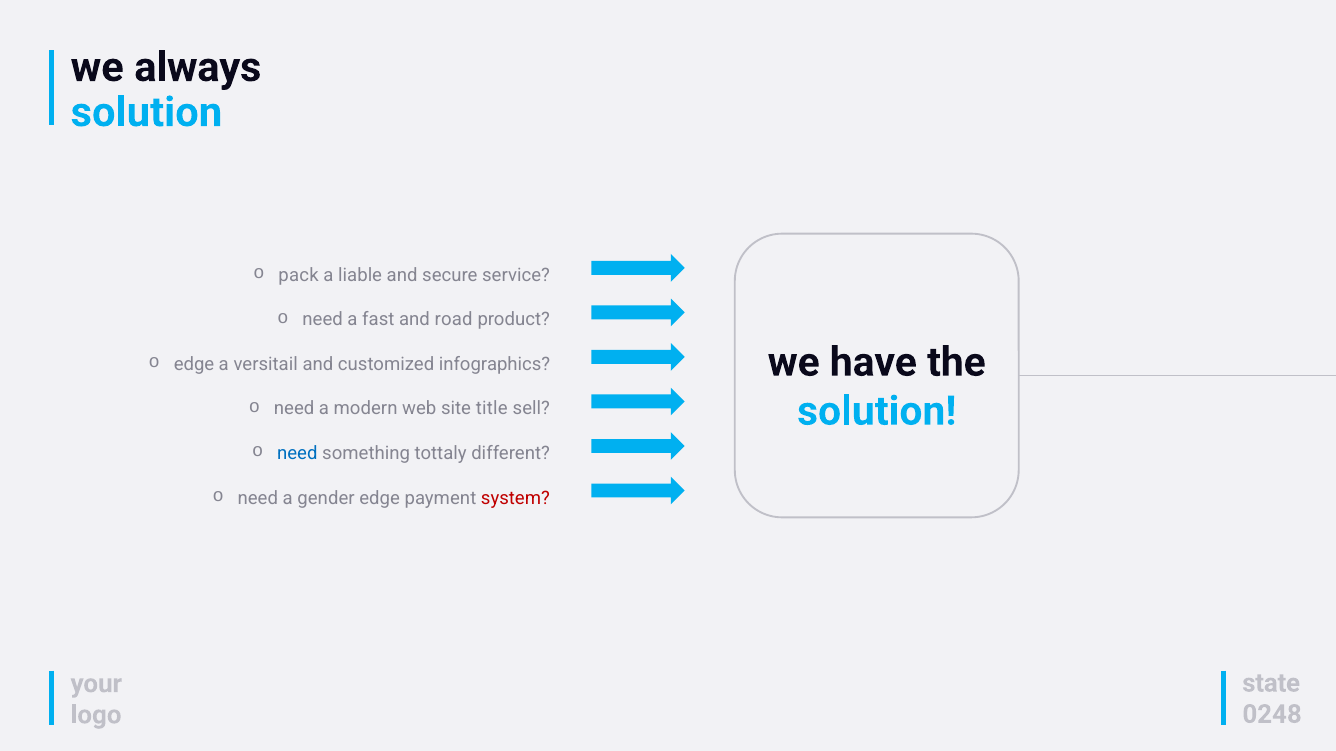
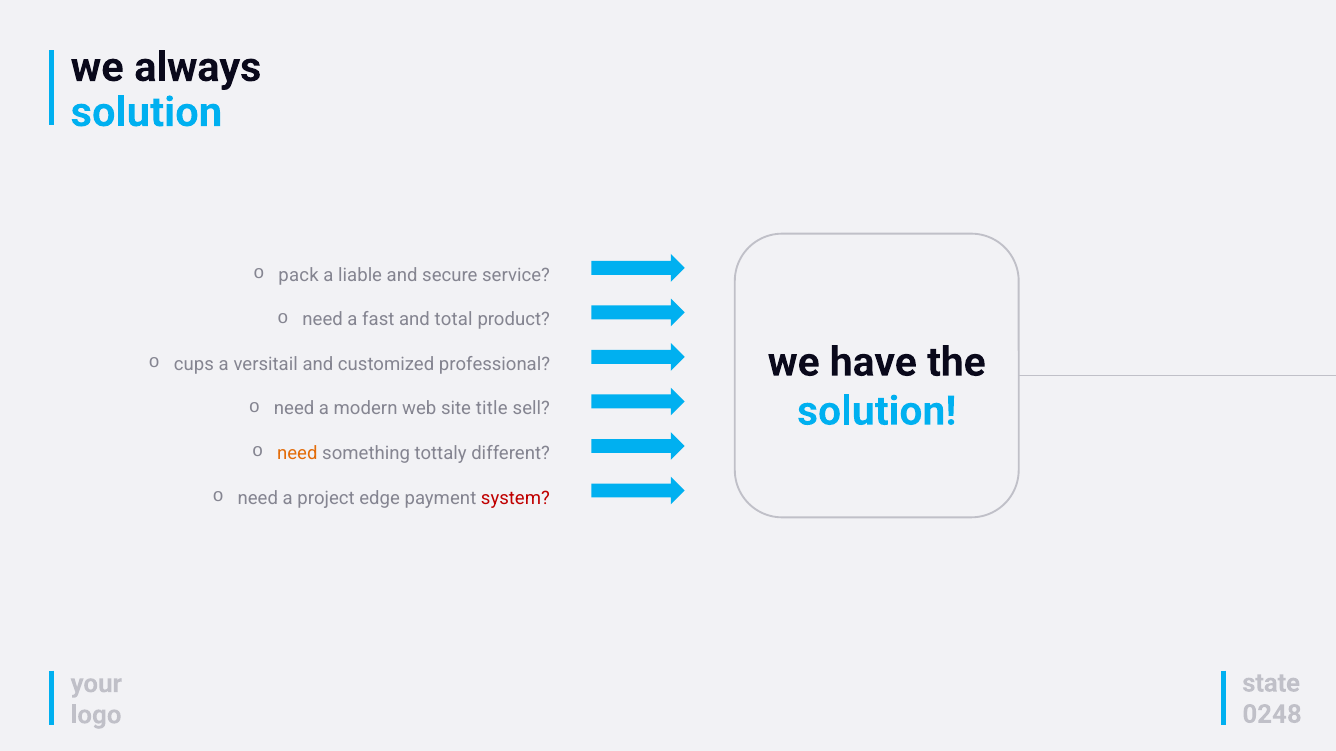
road: road -> total (454, 320)
edge: edge -> cups (194, 365)
infographics: infographics -> professional (494, 365)
need colour: blue -> orange (297, 454)
gender: gender -> project (326, 498)
